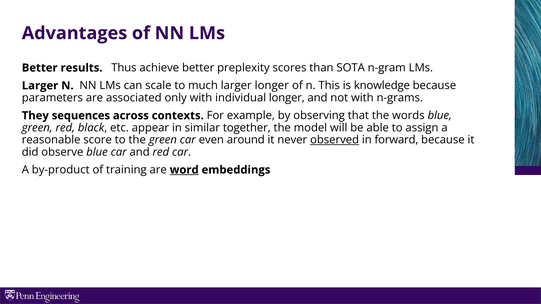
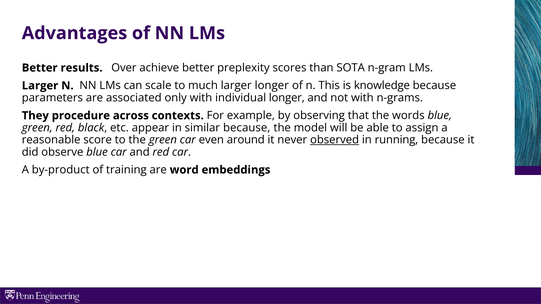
Thus: Thus -> Over (124, 68)
sequences: sequences -> procedure (81, 116)
similar together: together -> because (247, 128)
forward: forward -> running (396, 140)
word underline: present -> none (184, 170)
